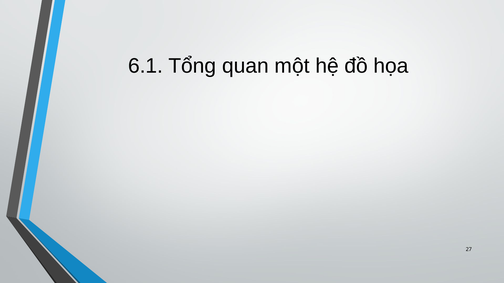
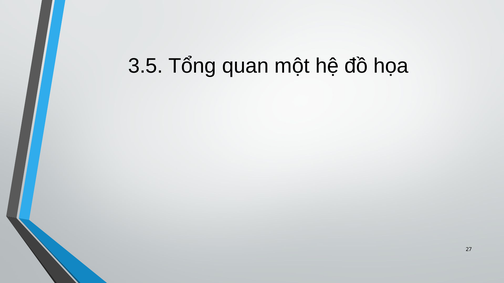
6.1: 6.1 -> 3.5 (146, 66)
